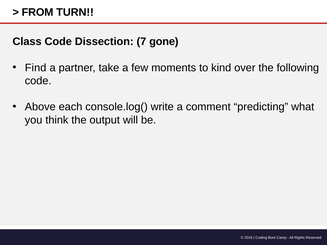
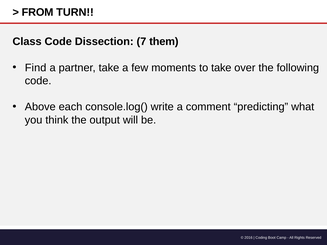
gone: gone -> them (164, 42)
to kind: kind -> take (221, 68)
